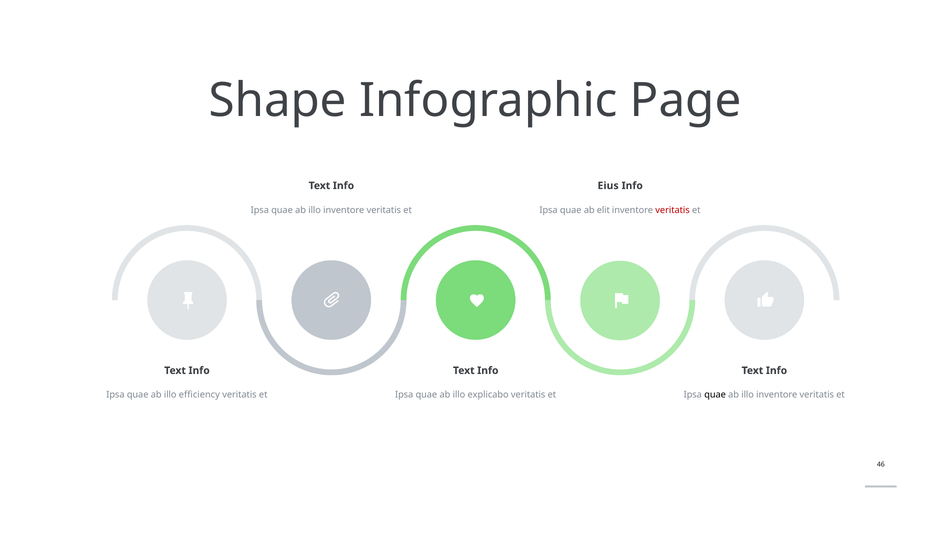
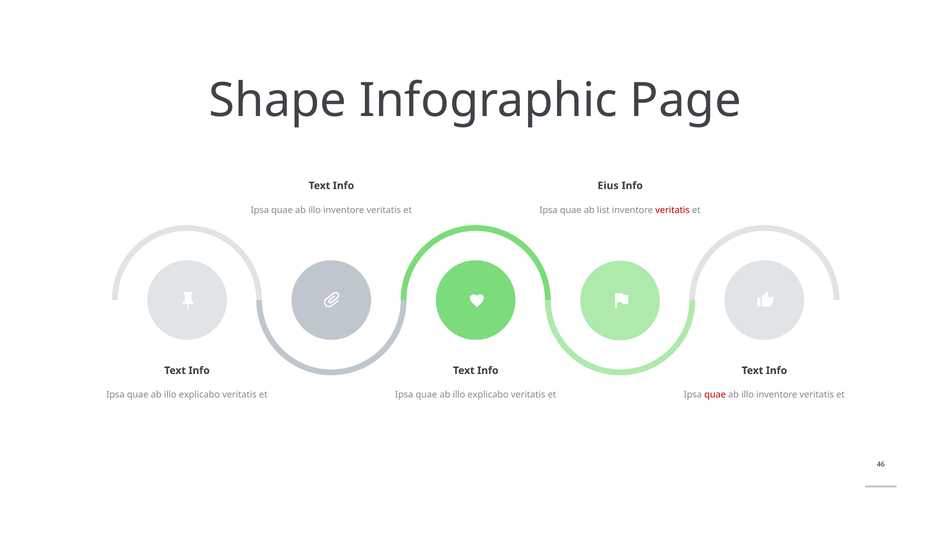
elit: elit -> list (603, 210)
efficiency: efficiency -> explicabo (199, 395)
quae colour: black -> red (715, 395)
